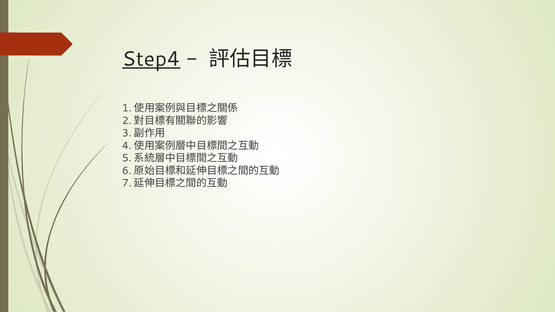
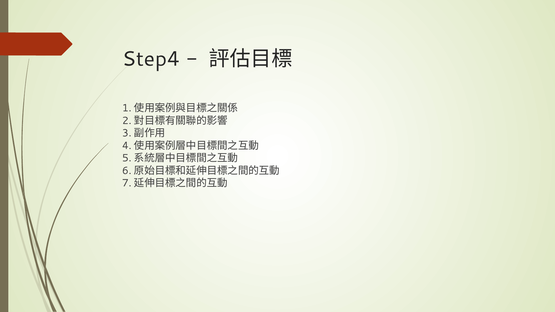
Step4 underline: present -> none (151, 59)
